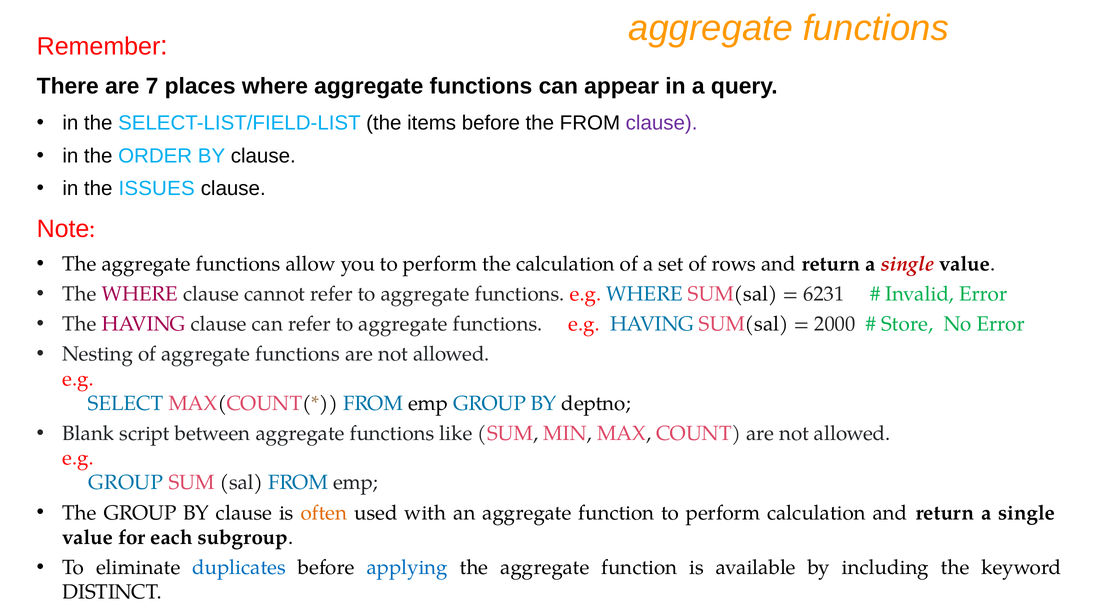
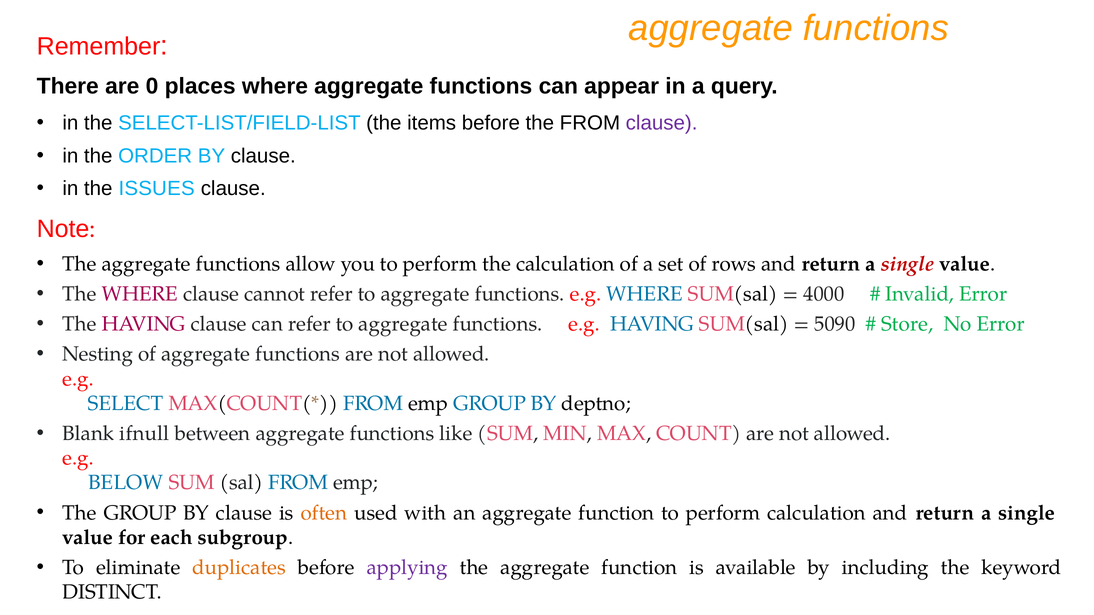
7: 7 -> 0 (152, 86)
6231: 6231 -> 4000 (824, 294)
2000: 2000 -> 5090 (835, 324)
script: script -> ifnull (144, 434)
GROUP: GROUP -> BELOW (126, 483)
duplicates colour: blue -> orange (239, 568)
applying colour: blue -> purple (407, 568)
